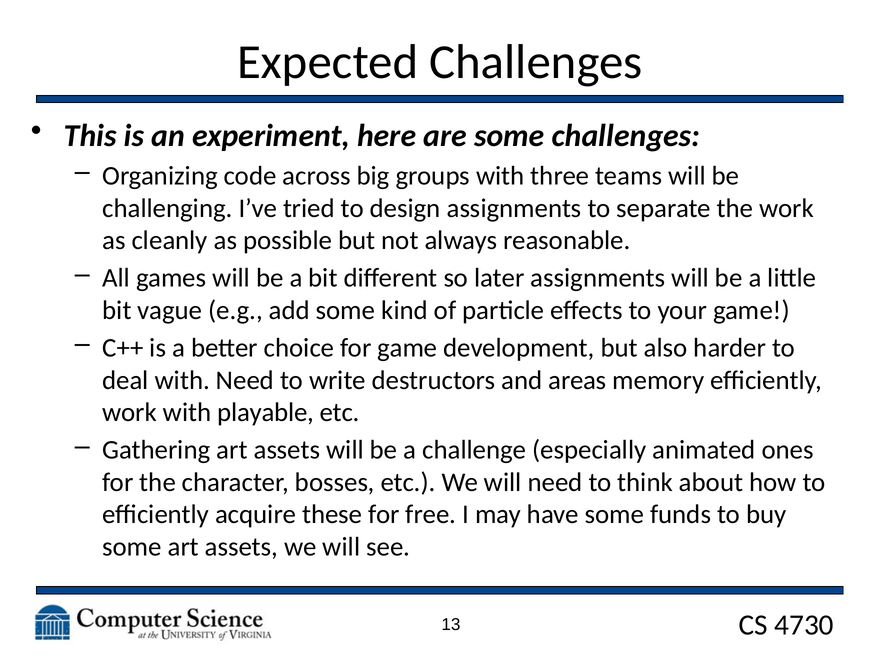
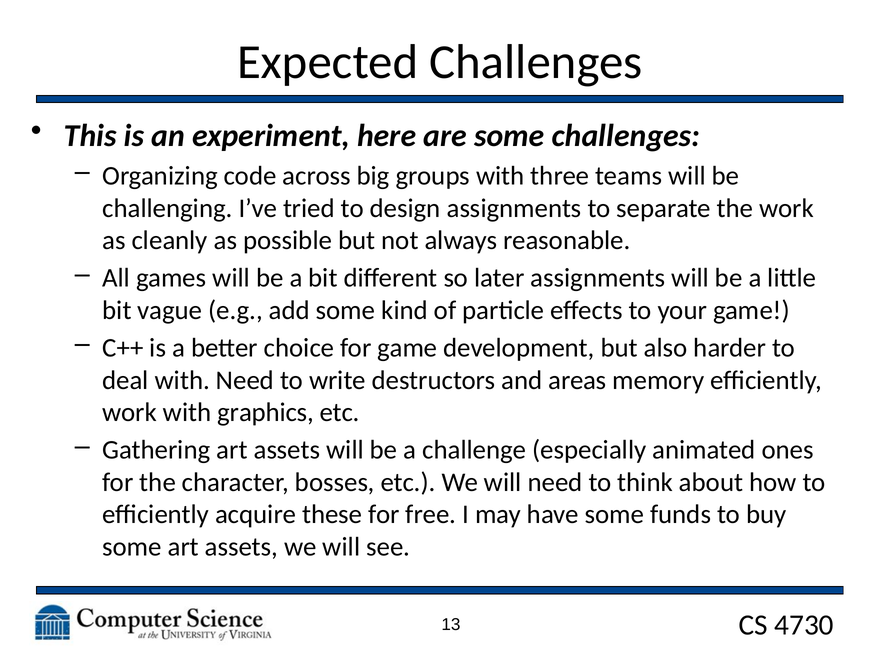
playable: playable -> graphics (266, 412)
